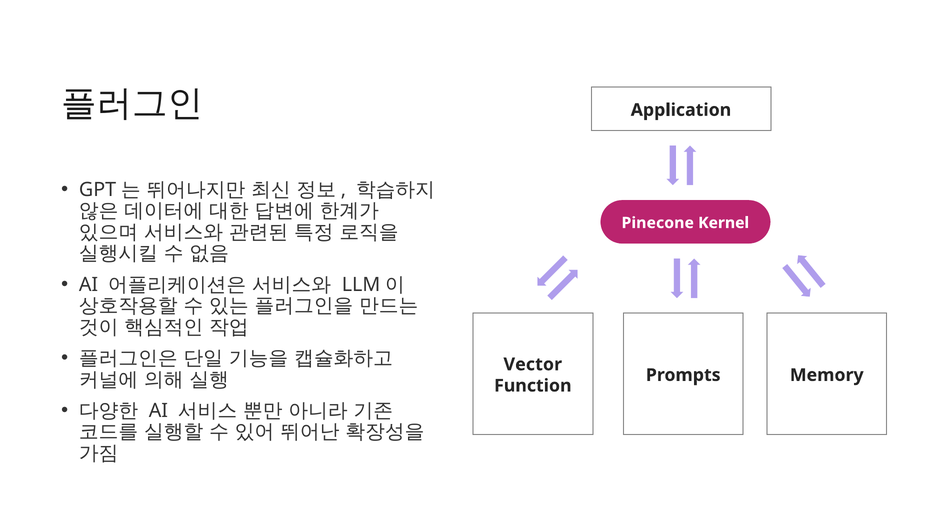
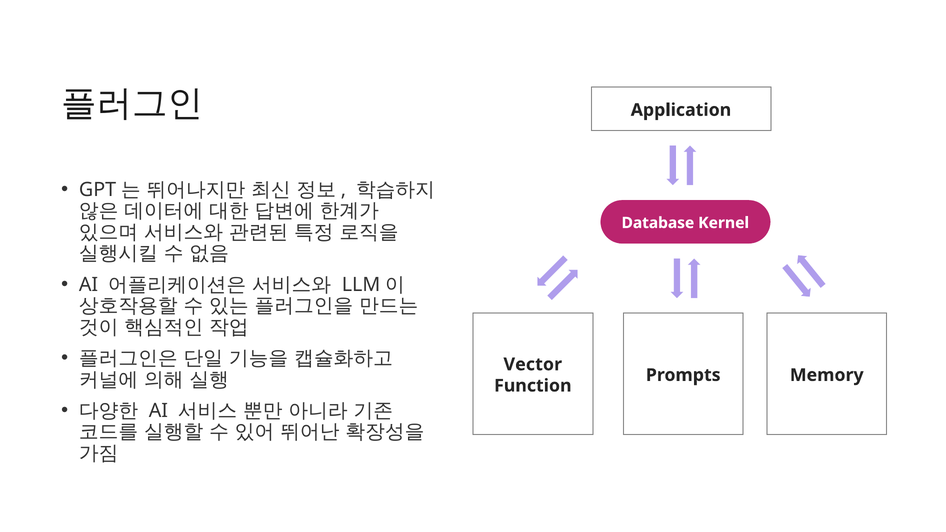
Pinecone: Pinecone -> Database (658, 223)
